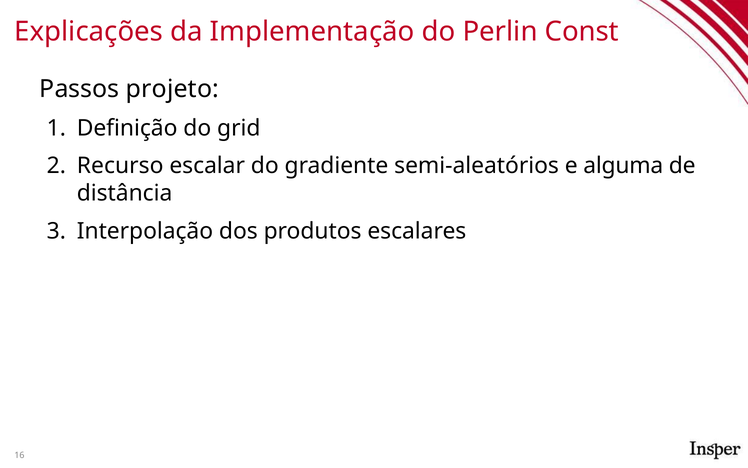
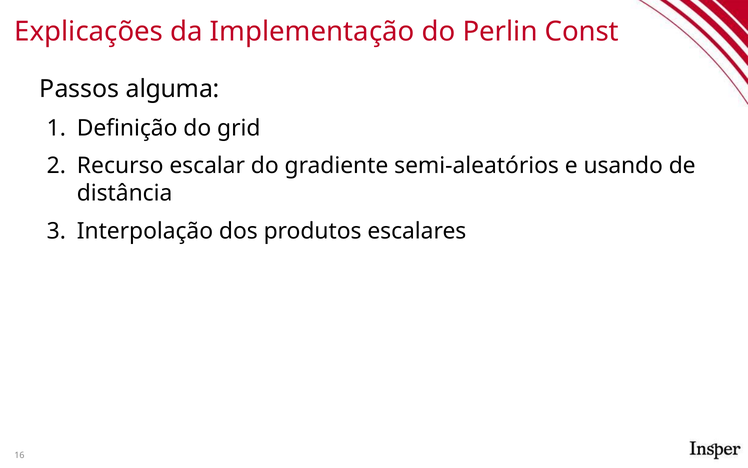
projeto: projeto -> alguma (173, 89)
alguma: alguma -> usando (623, 166)
